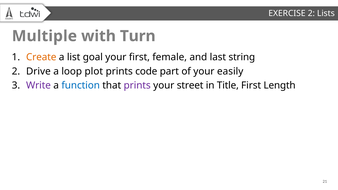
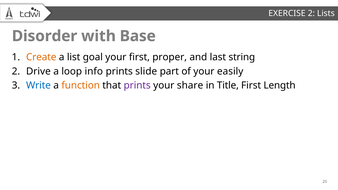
Multiple: Multiple -> Disorder (45, 36)
Turn: Turn -> Base (138, 36)
female: female -> proper (170, 57)
plot: plot -> info (94, 71)
code: code -> slide (146, 71)
Write colour: purple -> blue (38, 85)
function colour: blue -> orange (81, 85)
street: street -> share (190, 85)
